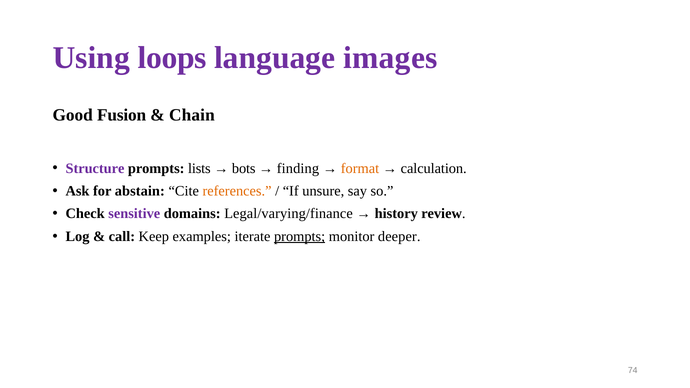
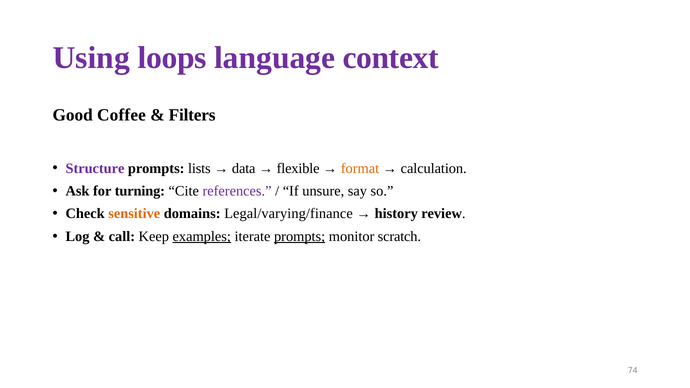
images: images -> context (391, 58)
Fusion: Fusion -> Coffee (121, 115)
Chain: Chain -> Filters (192, 115)
bots: bots -> data (244, 168)
finding: finding -> flexible (298, 168)
abstain: abstain -> turning (140, 191)
references colour: orange -> purple (237, 191)
sensitive colour: purple -> orange (134, 214)
examples underline: none -> present (202, 236)
deeper: deeper -> scratch (399, 236)
